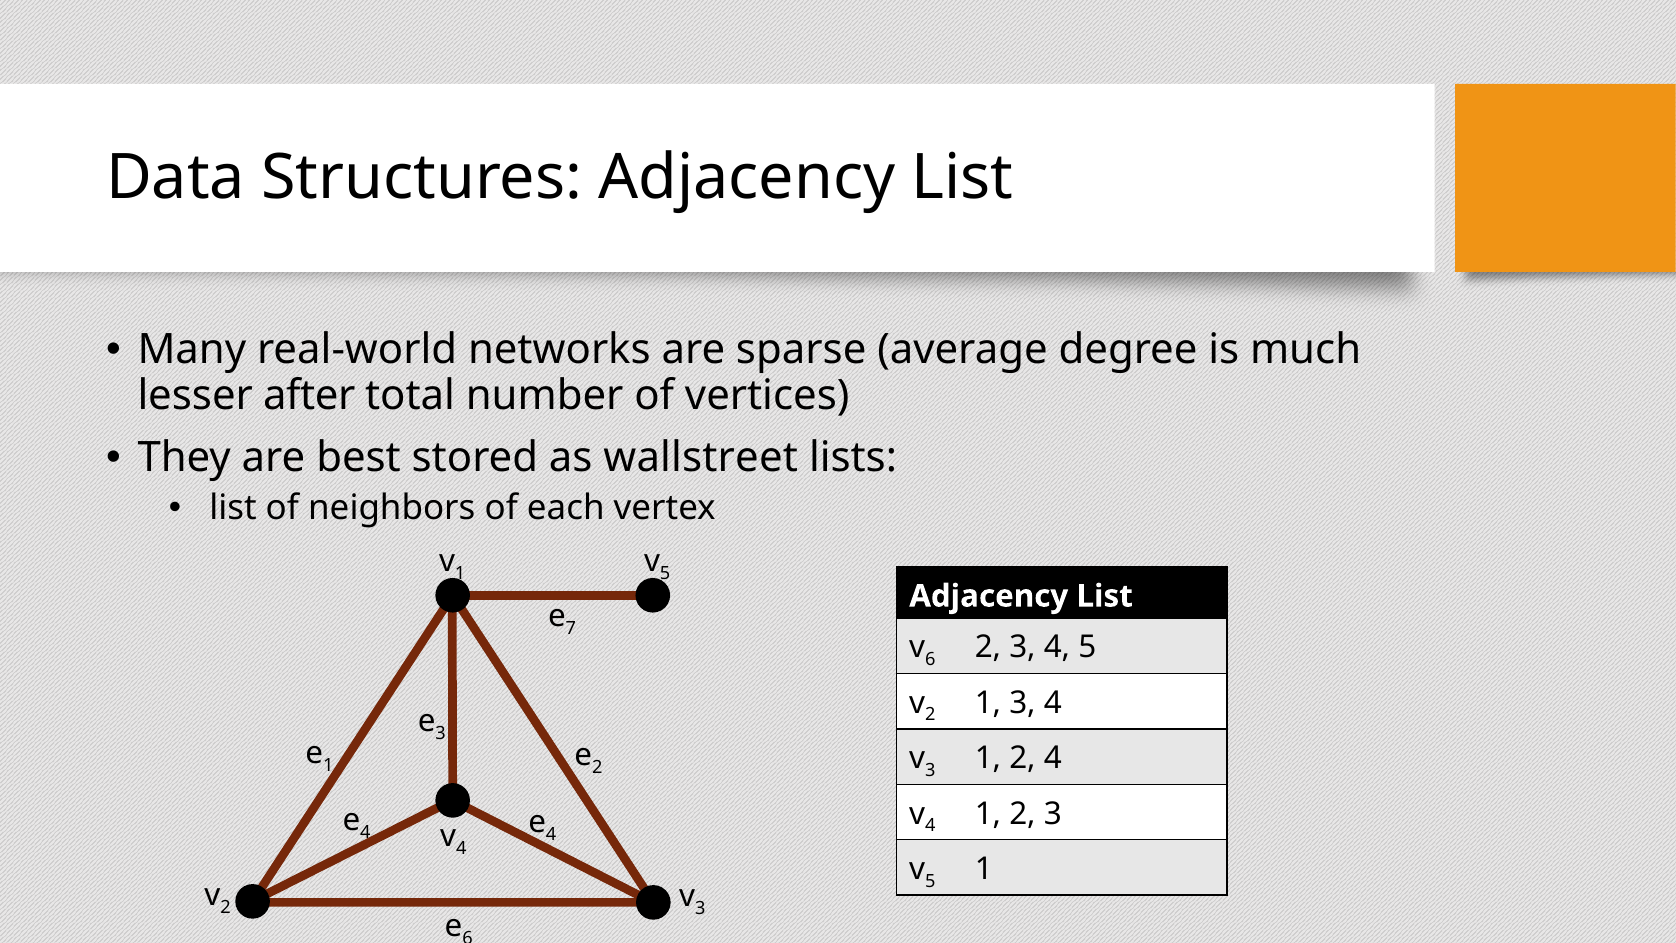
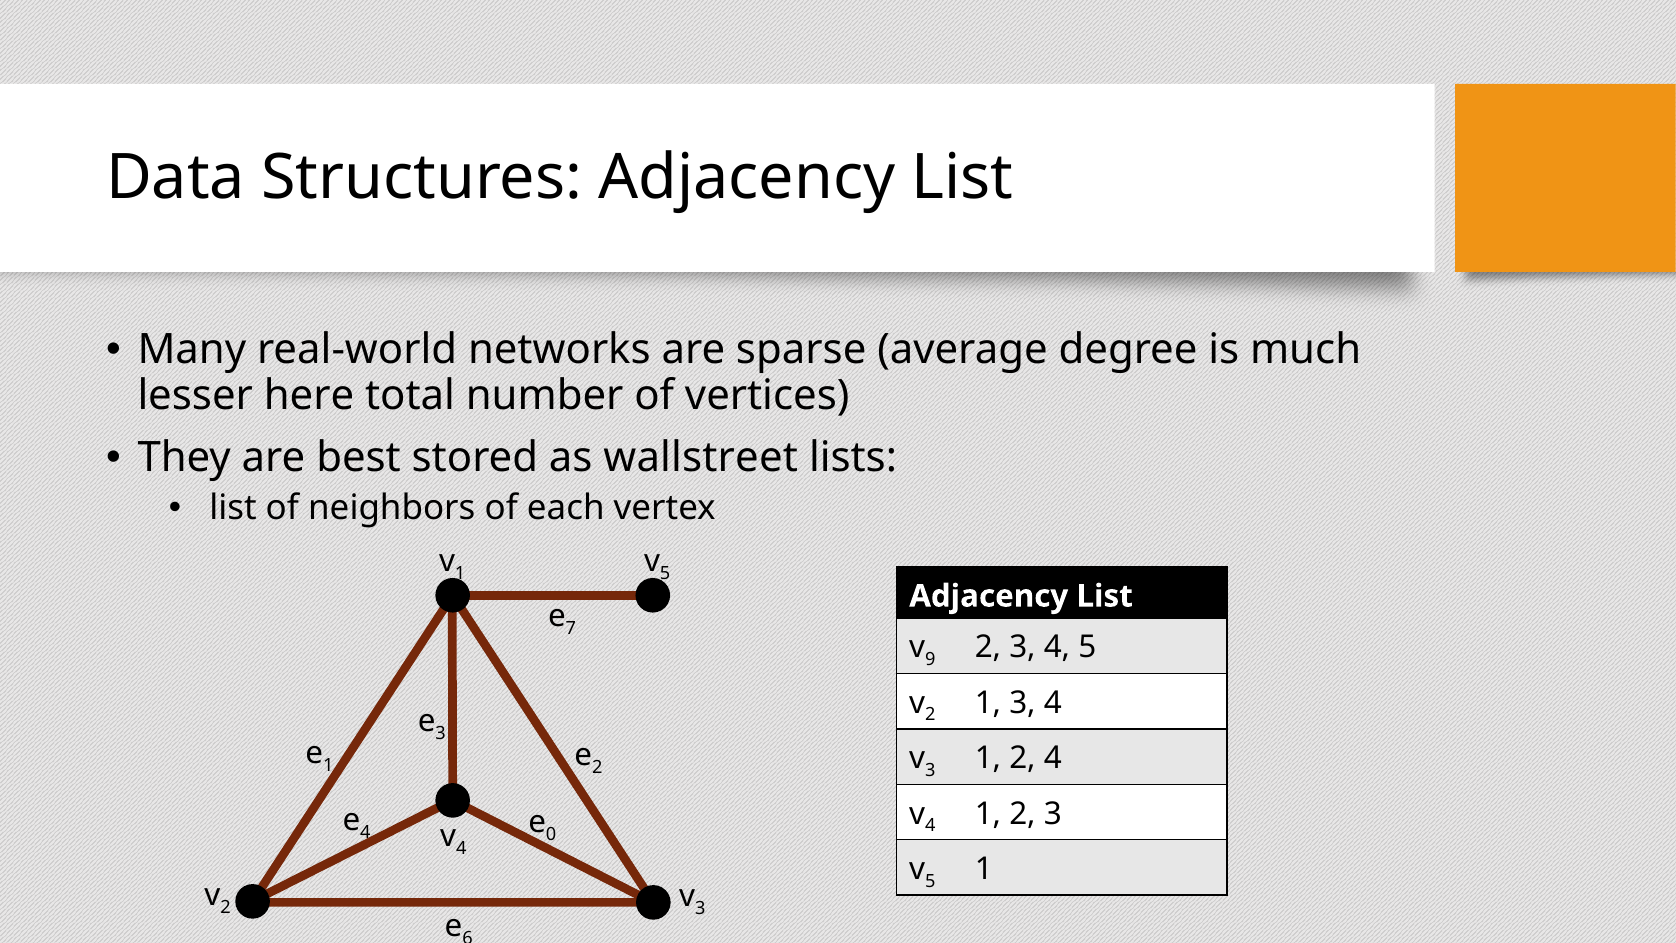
after: after -> here (309, 395)
6: 6 -> 9 (930, 659)
4: 4 -> 0 (551, 834)
